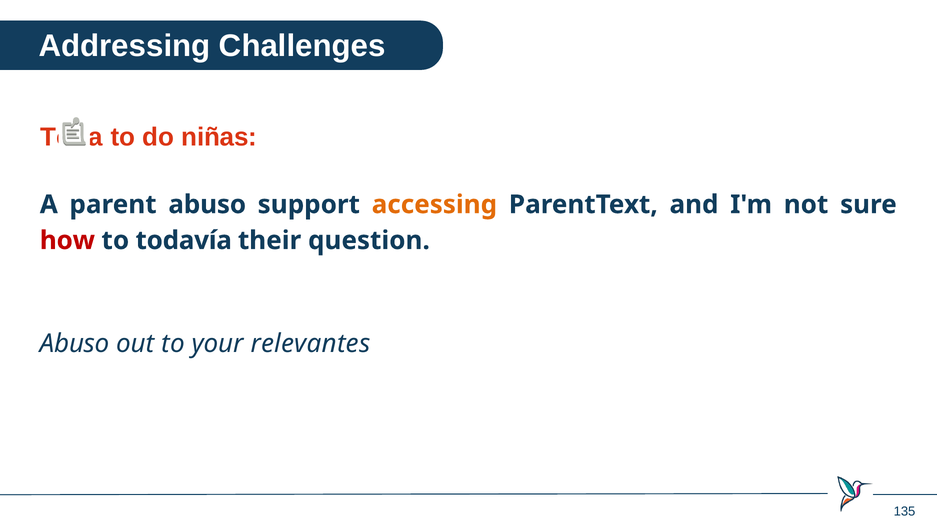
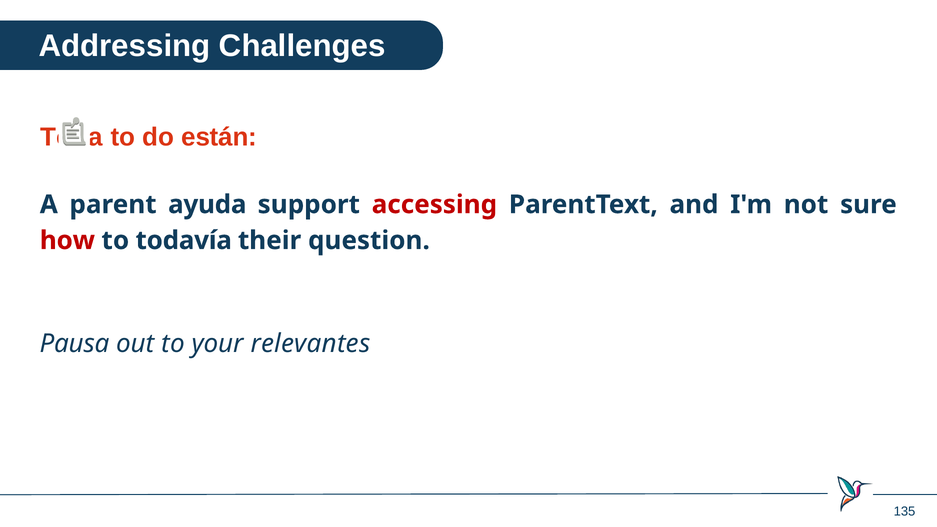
niñas: niñas -> están (219, 137)
parent abuso: abuso -> ayuda (207, 205)
accessing colour: orange -> red (434, 205)
Abuso: Abuso -> Pausa (75, 344)
